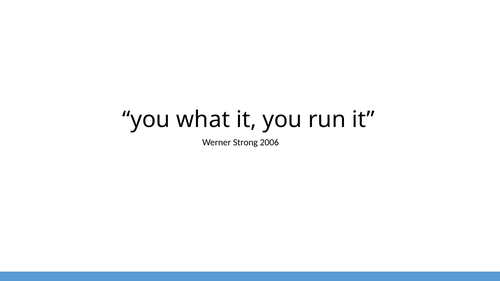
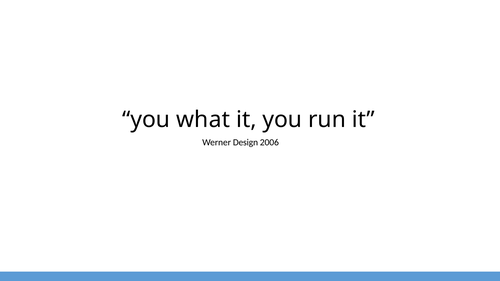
Strong: Strong -> Design (245, 143)
